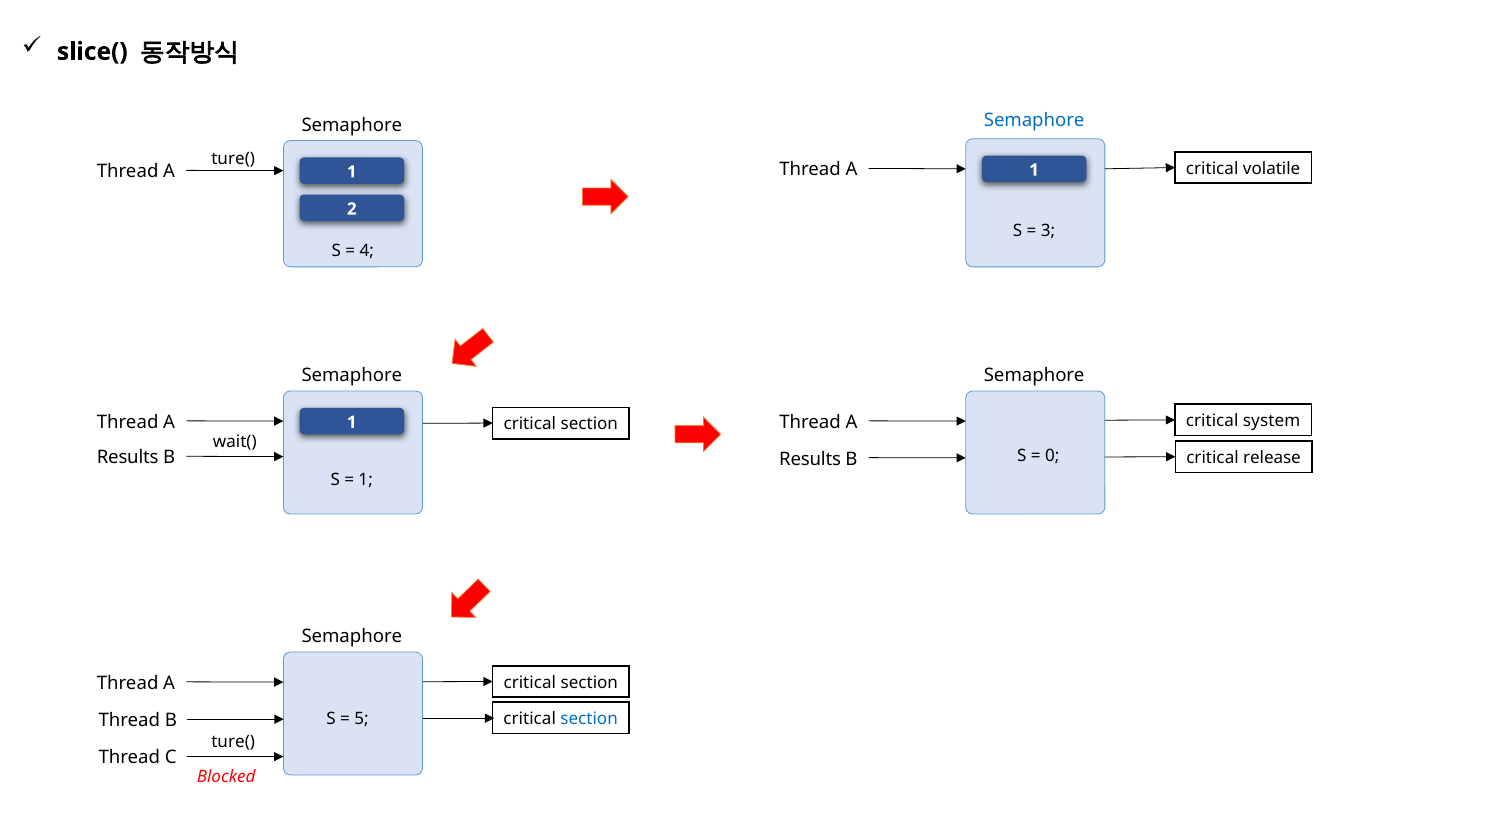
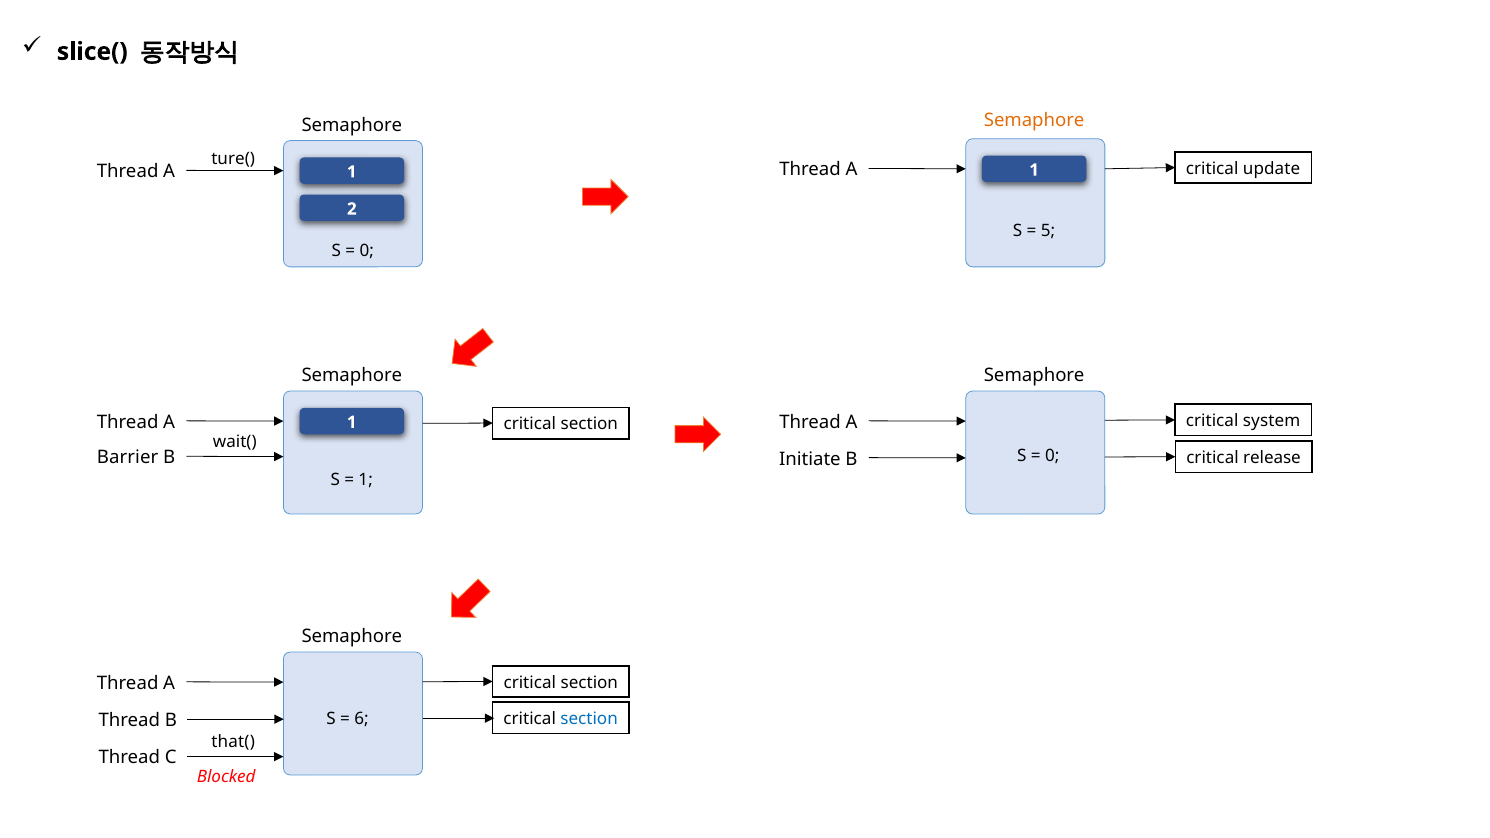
Semaphore colour: blue -> orange (1034, 121)
volatile: volatile -> update (1272, 169)
3: 3 -> 5 (1048, 231)
4: 4 -> 0 (367, 251)
Results: Results -> Barrier (128, 458)
Results: Results -> Initiate (810, 459)
5: 5 -> 6 (361, 719)
ture(: ture( -> that( (233, 742)
